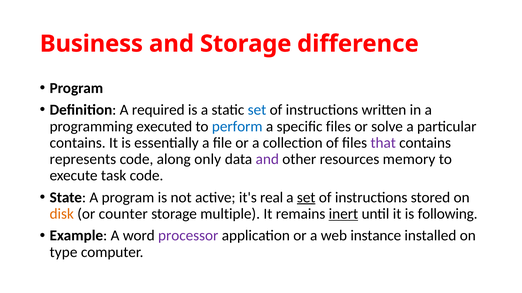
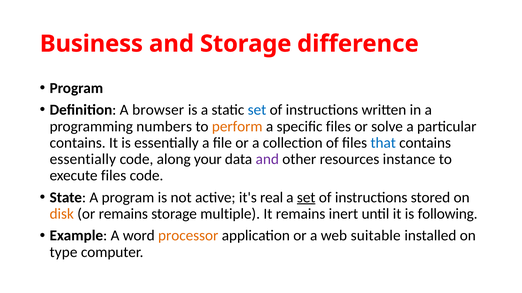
required: required -> browser (158, 110)
executed: executed -> numbers (164, 127)
perform colour: blue -> orange (237, 127)
that colour: purple -> blue (383, 143)
represents: represents -> essentially (83, 159)
only: only -> your (208, 159)
memory: memory -> instance (409, 159)
execute task: task -> files (114, 176)
or counter: counter -> remains (123, 214)
inert underline: present -> none (343, 214)
processor colour: purple -> orange (188, 236)
instance: instance -> suitable (376, 236)
